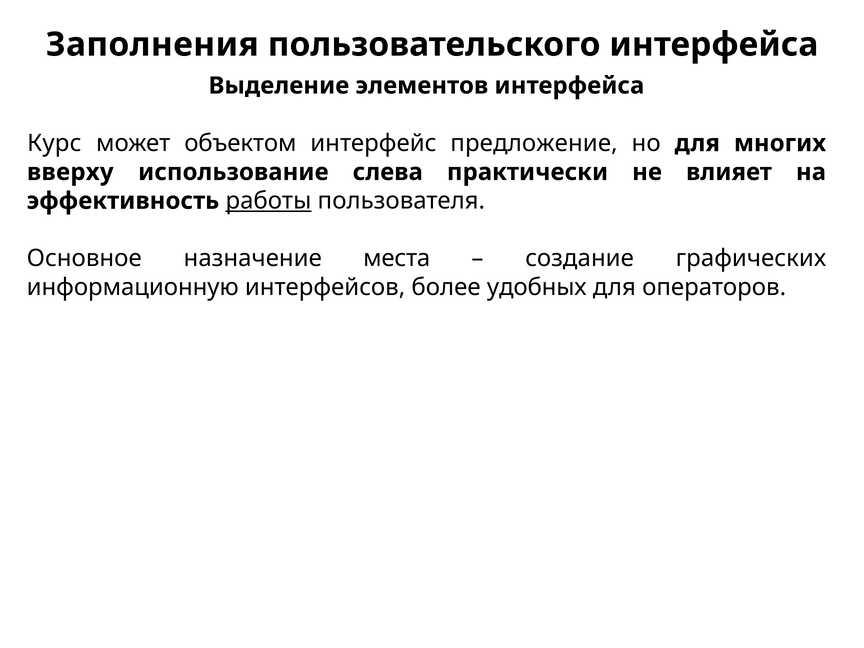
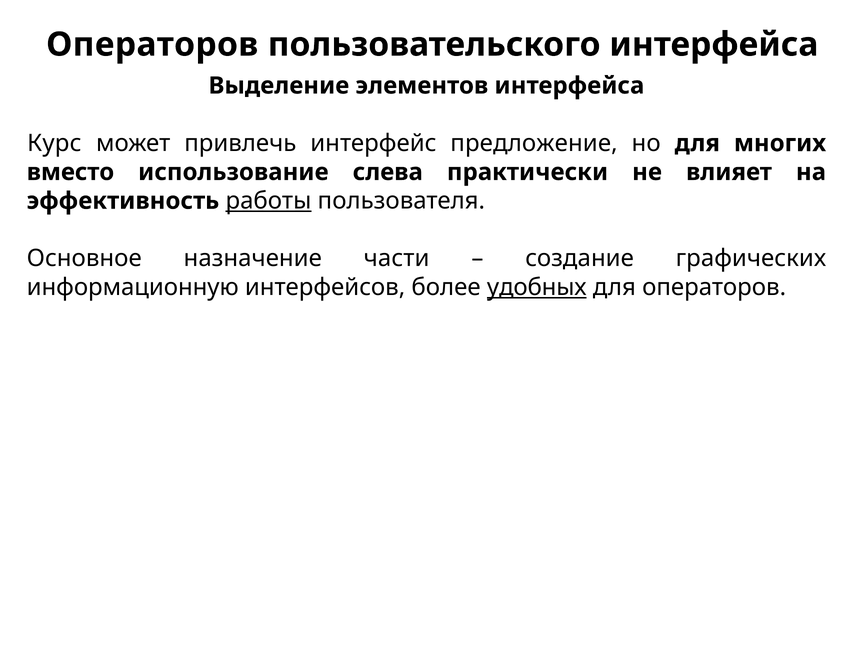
Заполнения: Заполнения -> Операторов (152, 45)
объектом: объектом -> привлечь (240, 143)
вверху: вверху -> вместо (70, 172)
места: места -> части (397, 259)
удобных underline: none -> present (537, 287)
